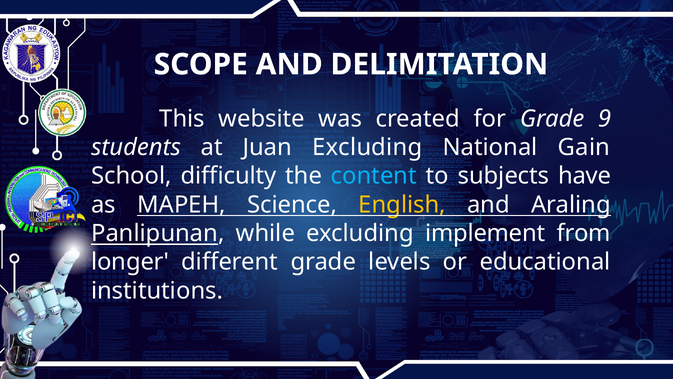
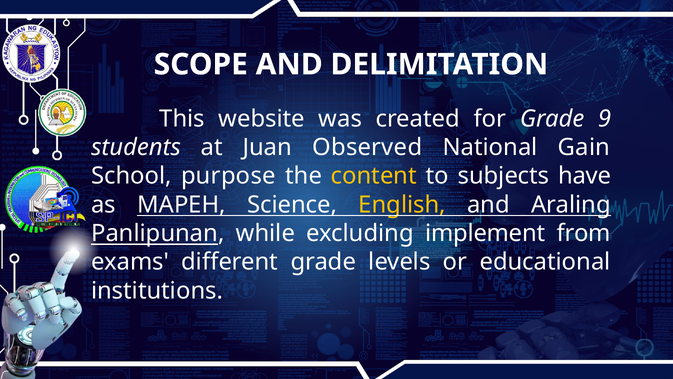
Juan Excluding: Excluding -> Observed (367, 147)
difficulty: difficulty -> purpose (228, 176)
content colour: light blue -> yellow (374, 176)
longer: longer -> exams (130, 262)
